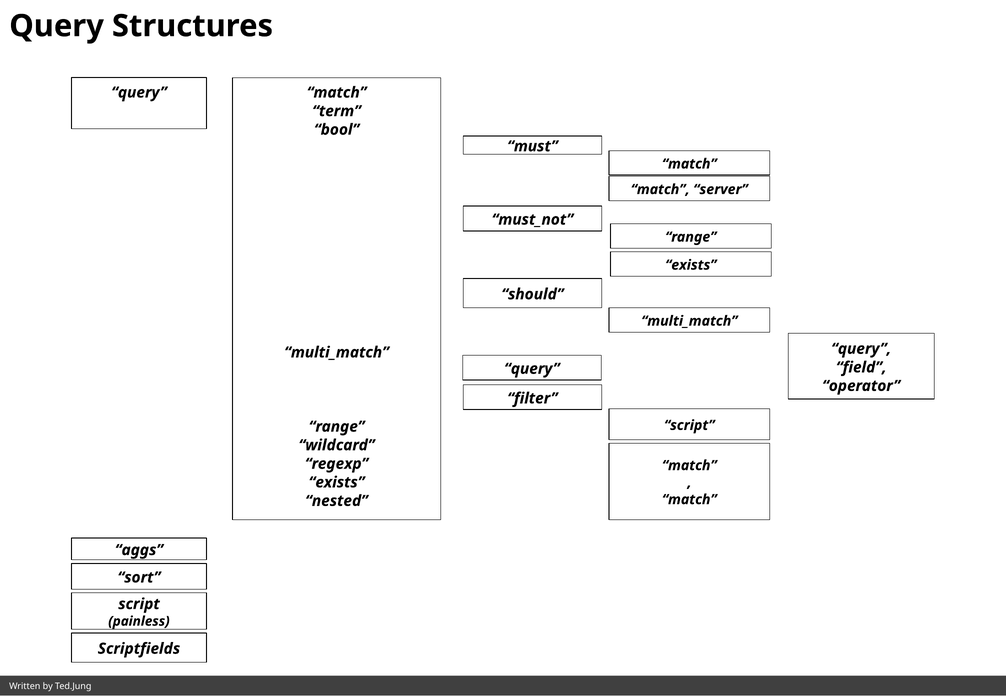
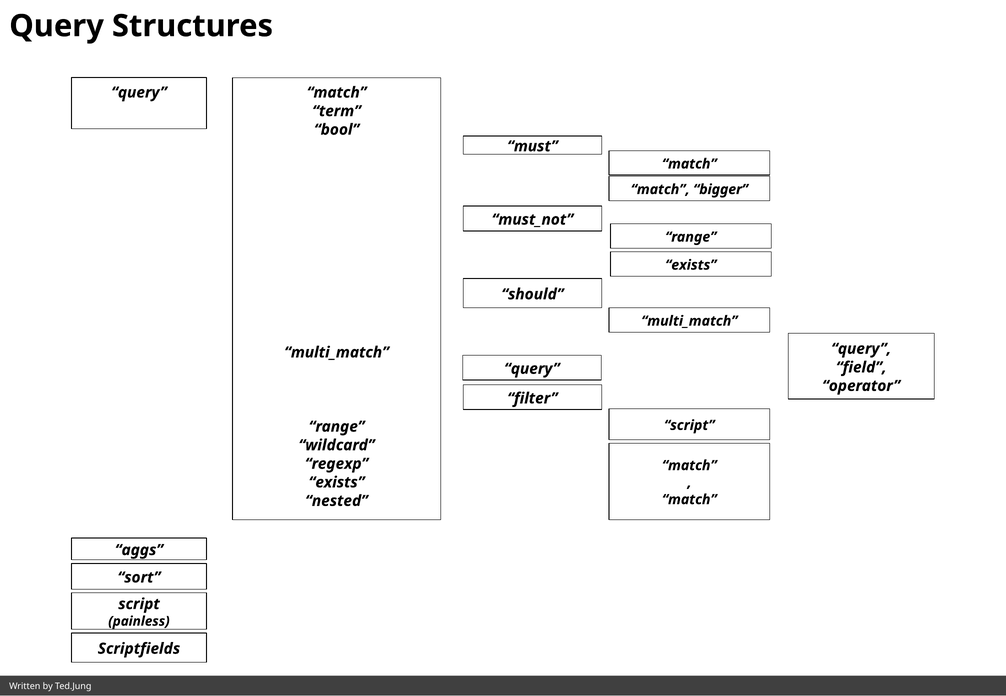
server: server -> bigger (721, 190)
